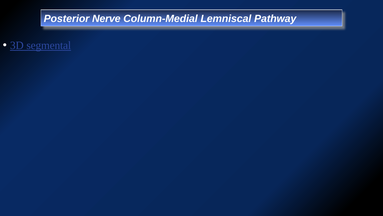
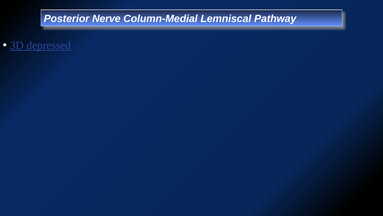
segmental: segmental -> depressed (49, 45)
